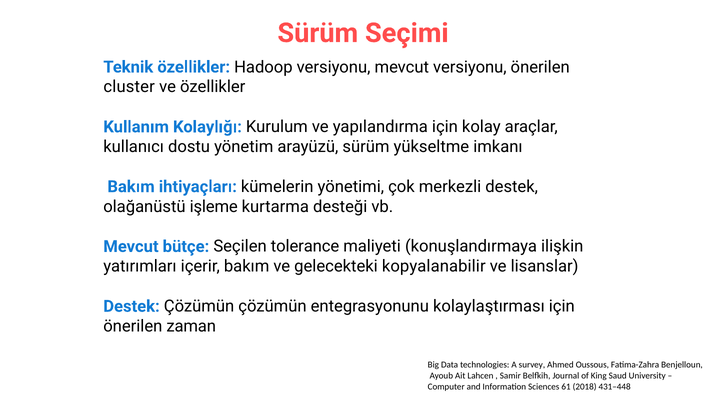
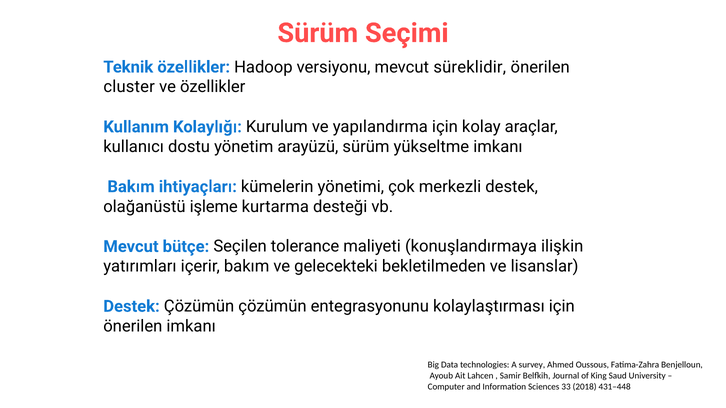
mevcut versiyonu: versiyonu -> süreklidir (470, 67)
kopyalanabilir: kopyalanabilir -> bekletilmeden (434, 267)
önerilen zaman: zaman -> imkanı (191, 327)
61: 61 -> 33 (566, 387)
